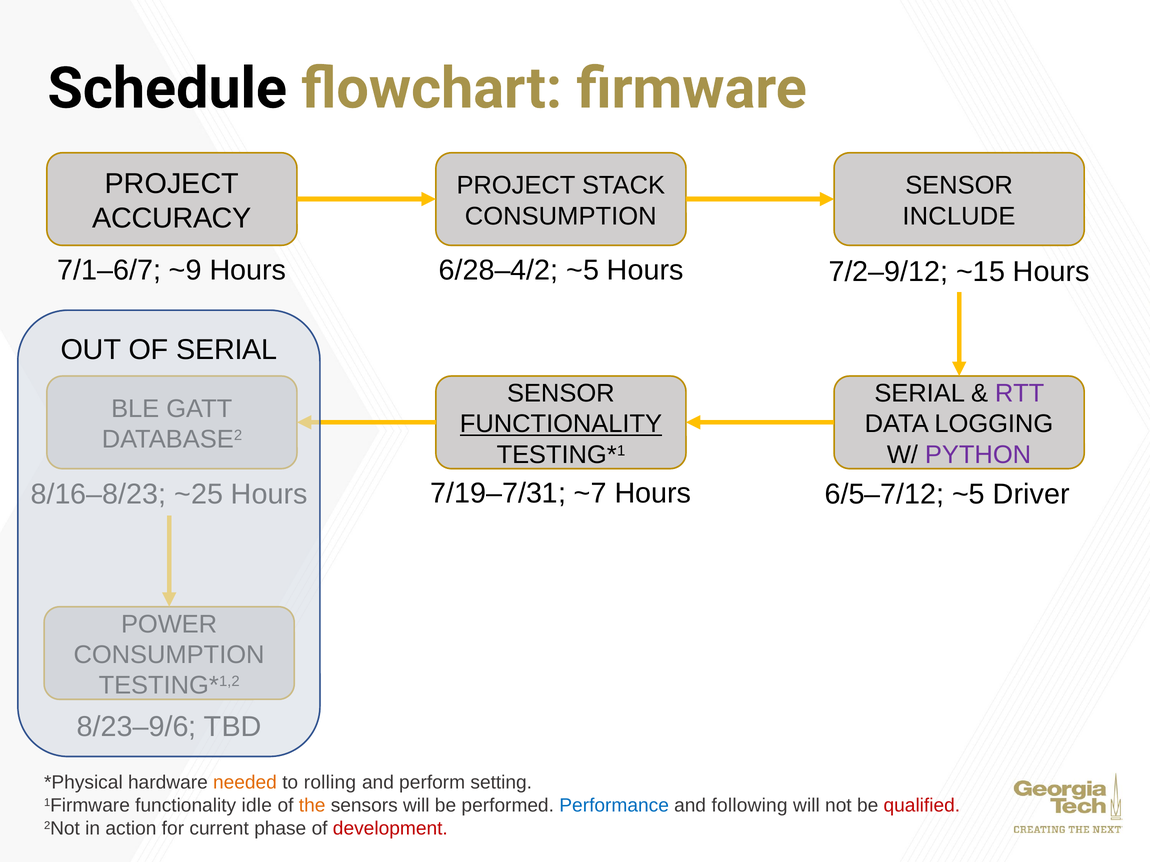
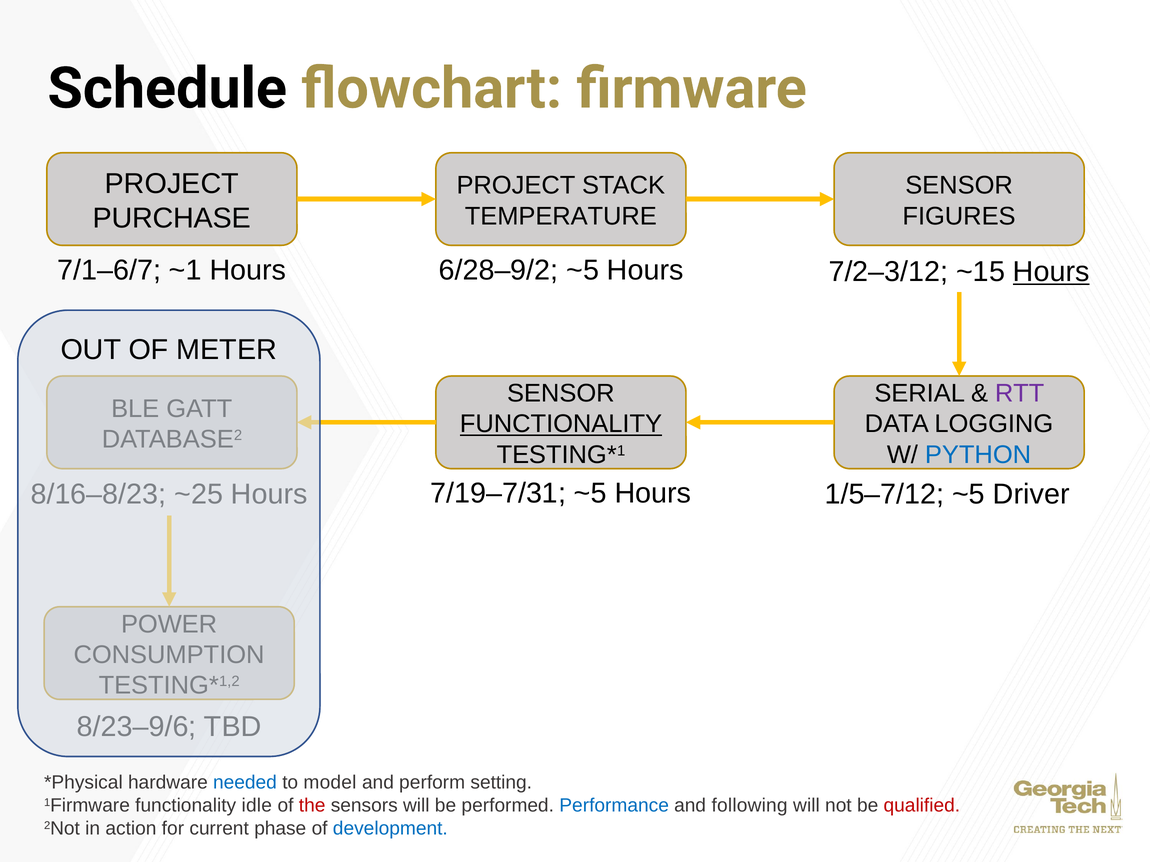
CONSUMPTION: CONSUMPTION -> TEMPERATURE (561, 216)
INCLUDE: INCLUDE -> FIGURES (959, 216)
ACCURACY: ACCURACY -> PURCHASE (172, 218)
~9: ~9 -> ~1 (185, 271)
6/28–4/2: 6/28–4/2 -> 6/28–9/2 (498, 271)
7/2–9/12: 7/2–9/12 -> 7/2–3/12 (888, 272)
Hours underline: none -> present (1051, 272)
OF SERIAL: SERIAL -> METER (227, 350)
PYTHON colour: purple -> blue (978, 455)
7/19–7/31 ~7: ~7 -> ~5 (590, 494)
6/5–7/12: 6/5–7/12 -> 1/5–7/12 (884, 495)
needed colour: orange -> blue (245, 783)
rolling: rolling -> model (330, 783)
the colour: orange -> red (312, 806)
development colour: red -> blue (390, 829)
